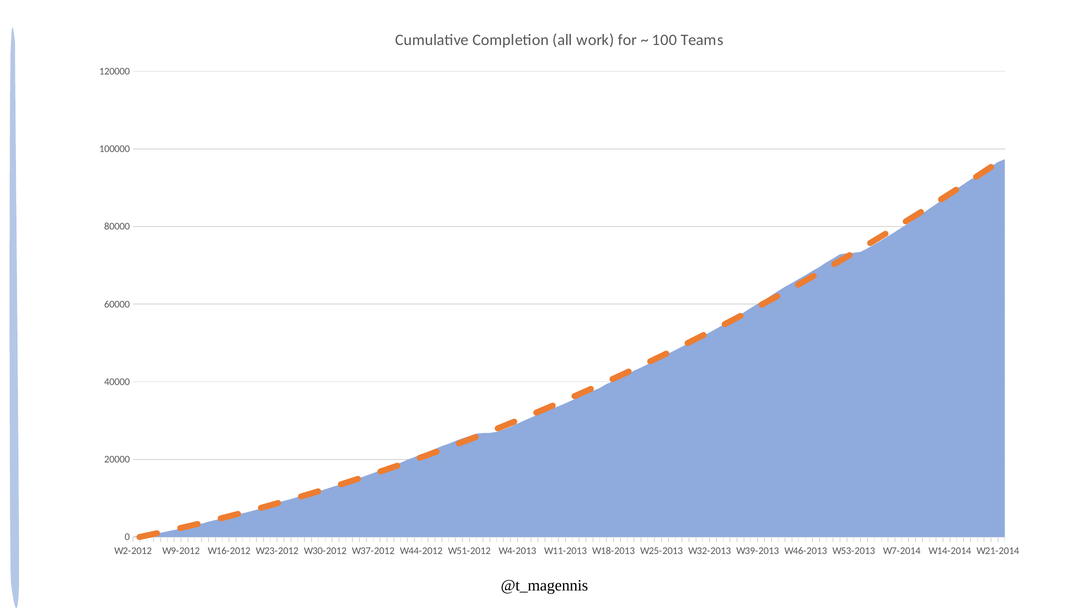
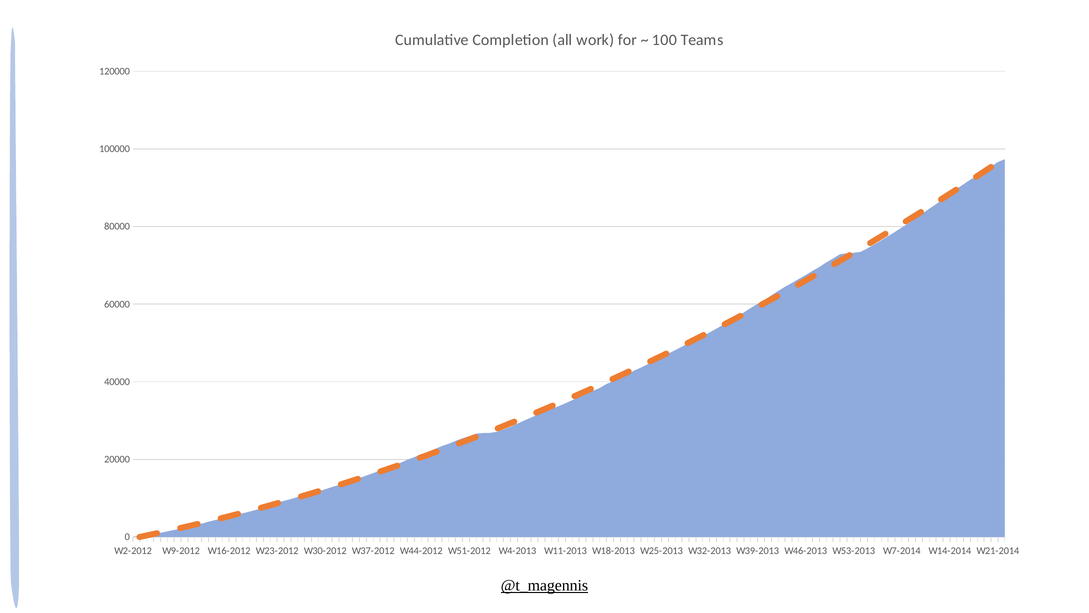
@t_magennis underline: none -> present (544, 585)
